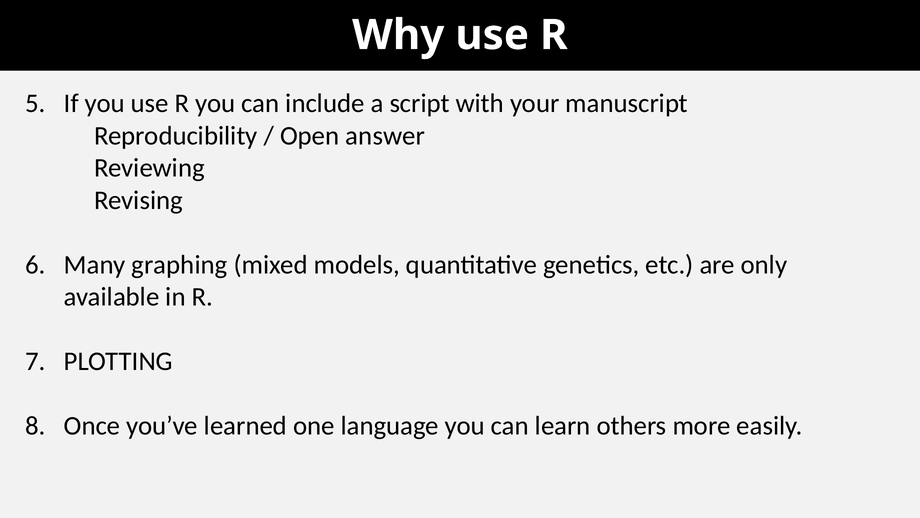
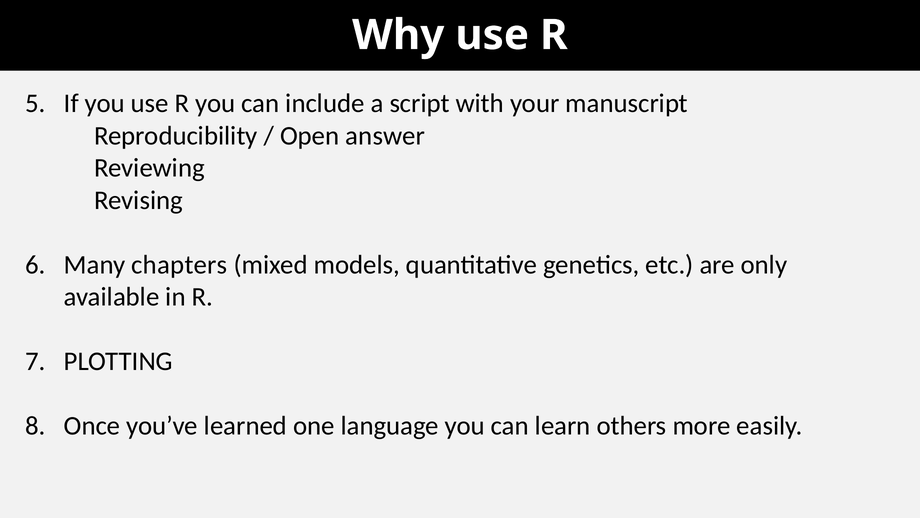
graphing: graphing -> chapters (179, 264)
